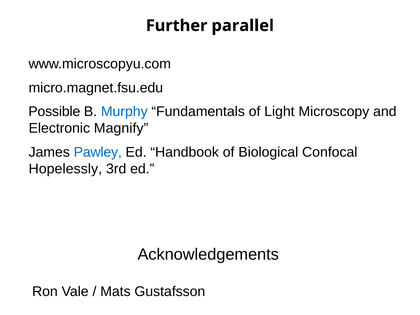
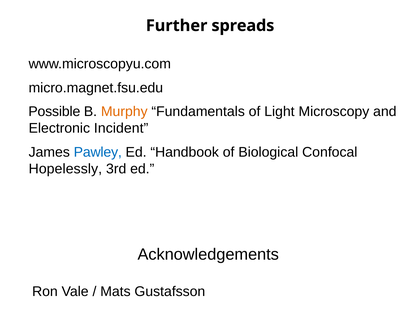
parallel: parallel -> spreads (243, 26)
Murphy colour: blue -> orange (124, 112)
Magnify: Magnify -> Incident (121, 128)
